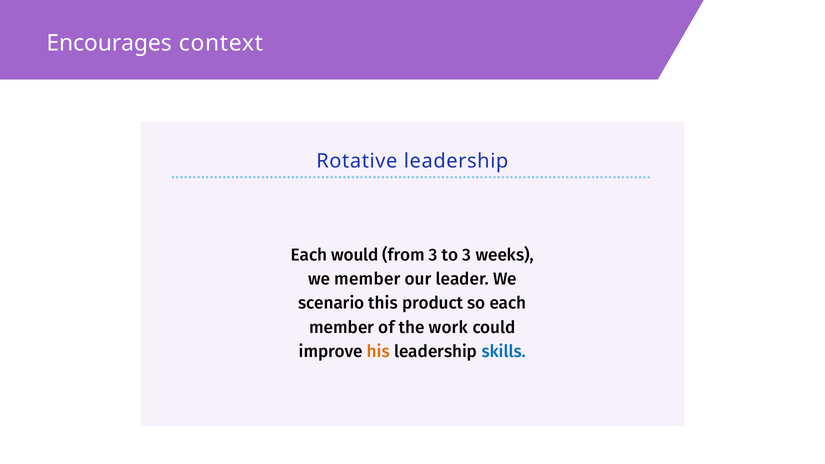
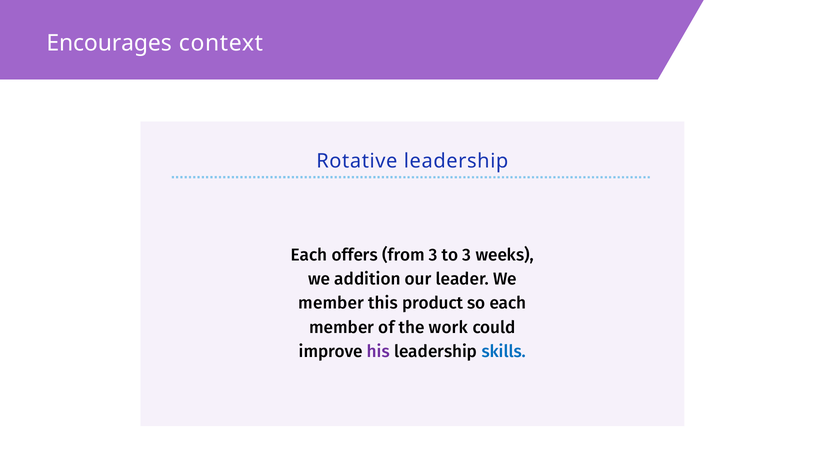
would: would -> offers (355, 255)
we member: member -> addition (368, 279)
scenario: scenario -> member (331, 303)
his colour: orange -> purple (378, 351)
